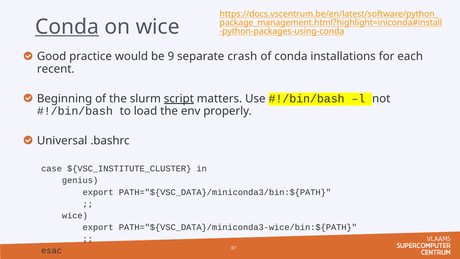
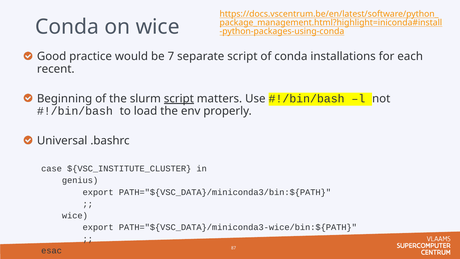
Conda underline: present -> none (67, 27)
9: 9 -> 7 (171, 56)
separate crash: crash -> script (242, 56)
